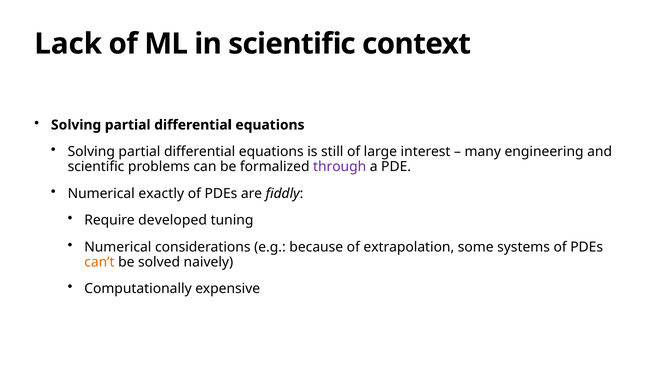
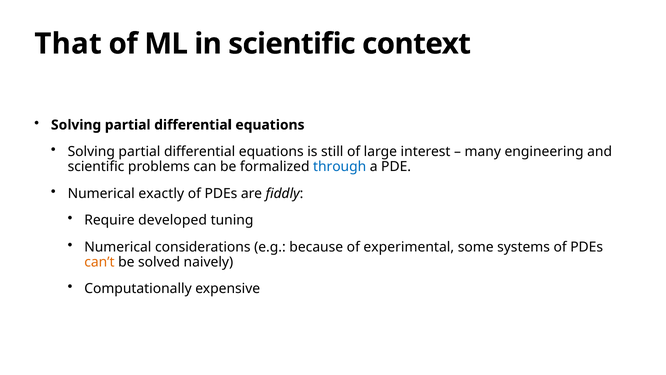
Lack: Lack -> That (68, 44)
through colour: purple -> blue (340, 167)
extrapolation: extrapolation -> experimental (409, 247)
